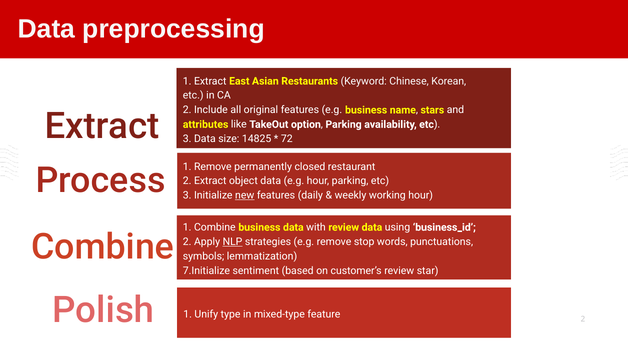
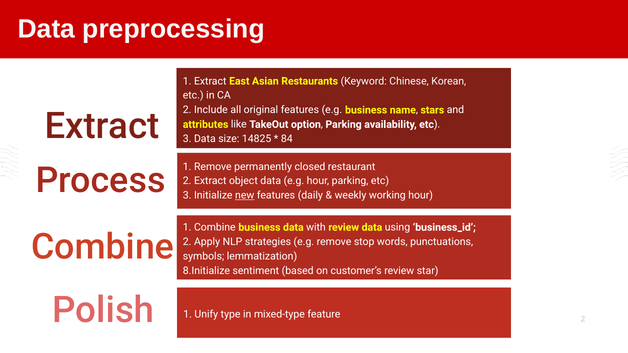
72: 72 -> 84 (287, 139)
NLP underline: present -> none (233, 242)
7.Initialize: 7.Initialize -> 8.Initialize (206, 271)
